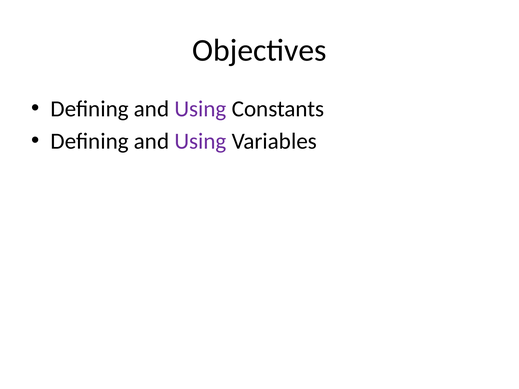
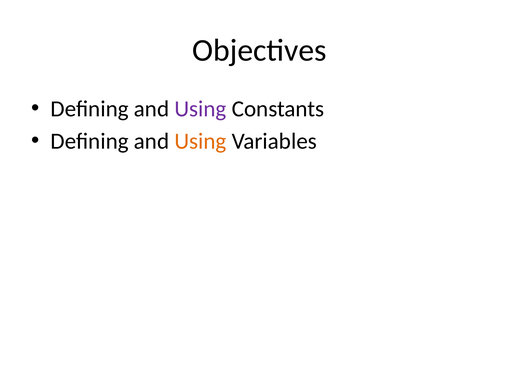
Using colour: purple -> orange (200, 141)
